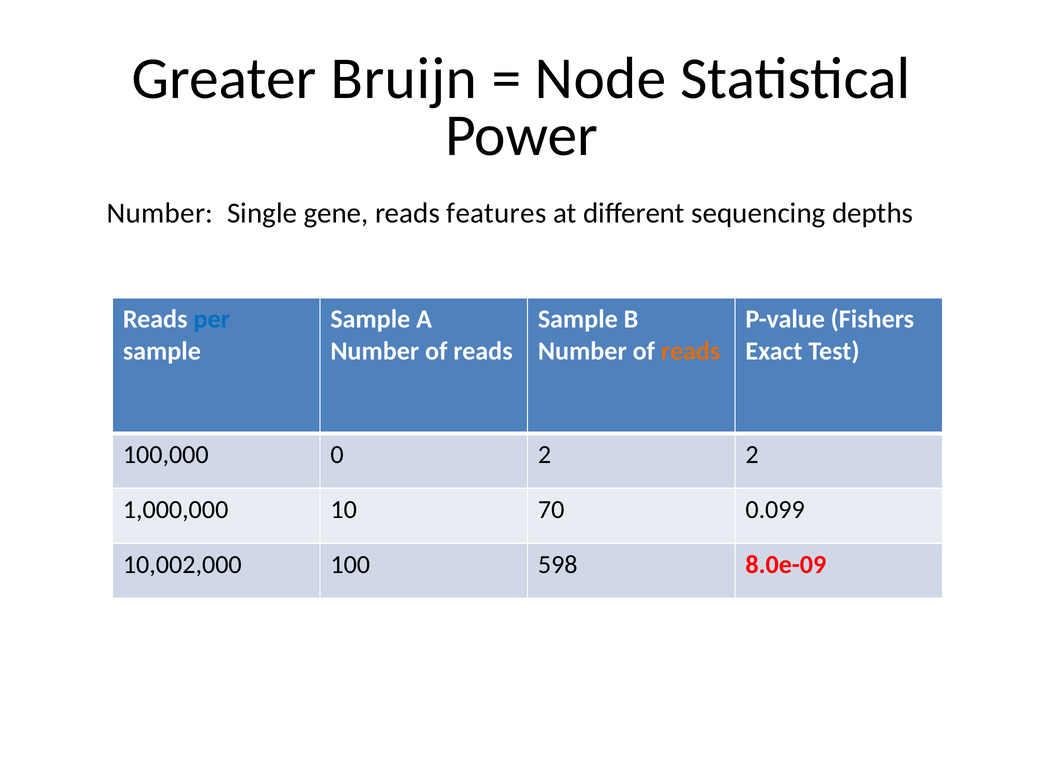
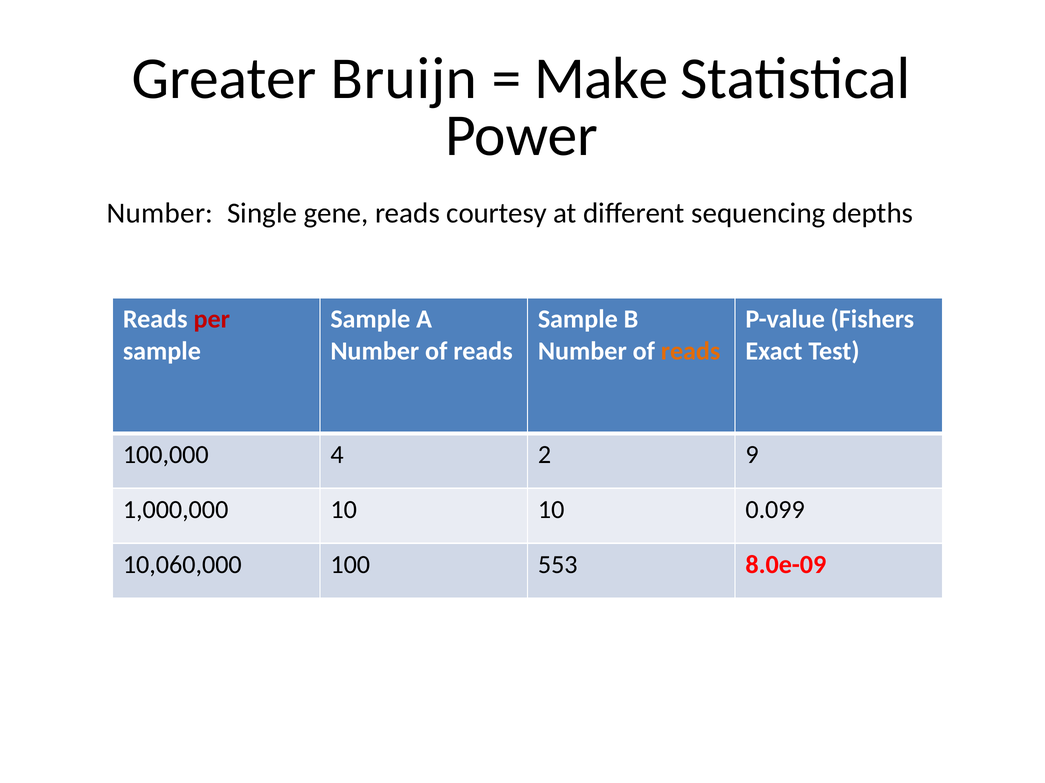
Node: Node -> Make (601, 79)
features: features -> courtesy (497, 214)
per colour: blue -> red (212, 320)
0: 0 -> 4 (337, 455)
2 2: 2 -> 9 (752, 455)
10 70: 70 -> 10 (551, 510)
10,002,000: 10,002,000 -> 10,060,000 (182, 565)
598: 598 -> 553 (558, 565)
